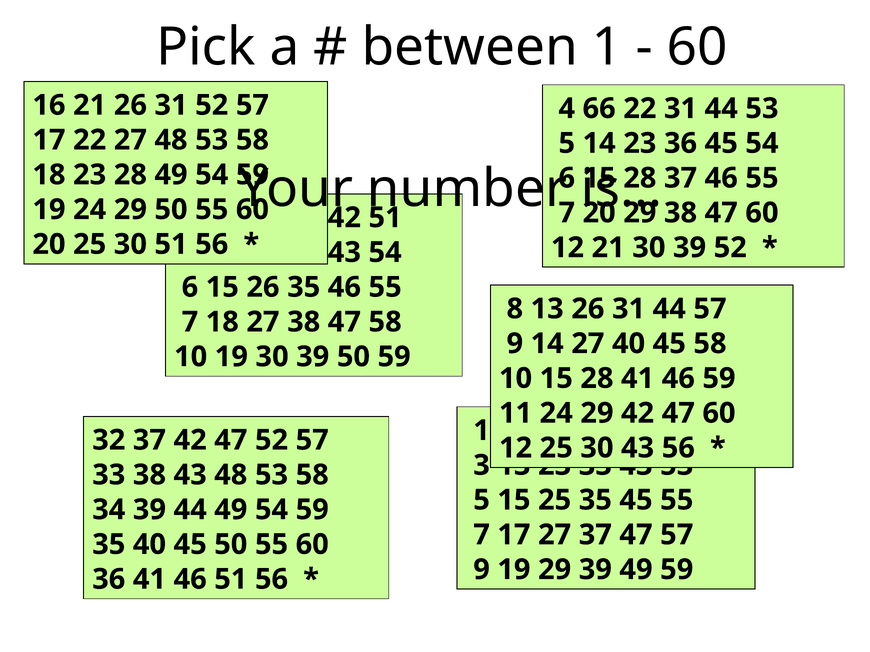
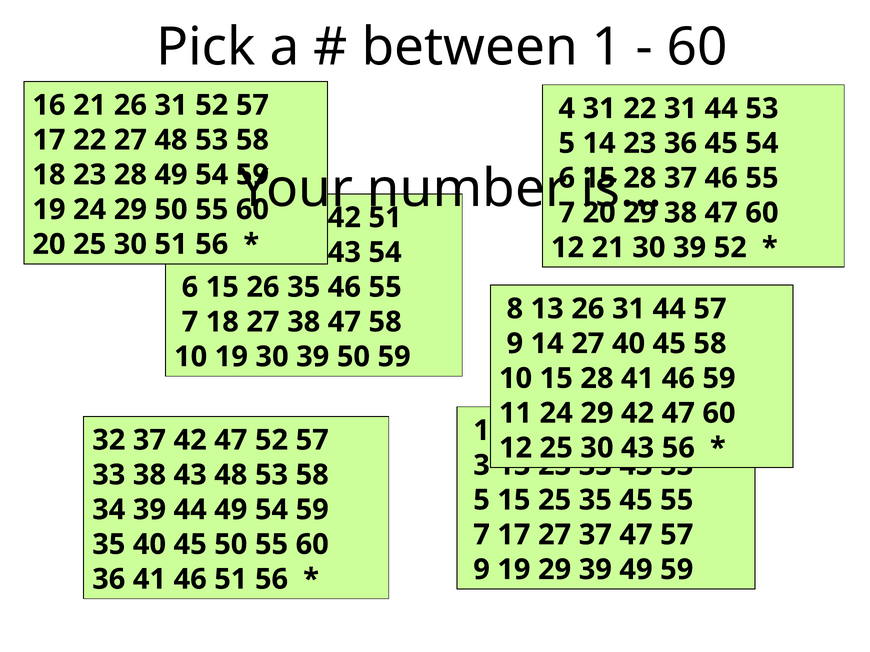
4 66: 66 -> 31 (599, 109)
